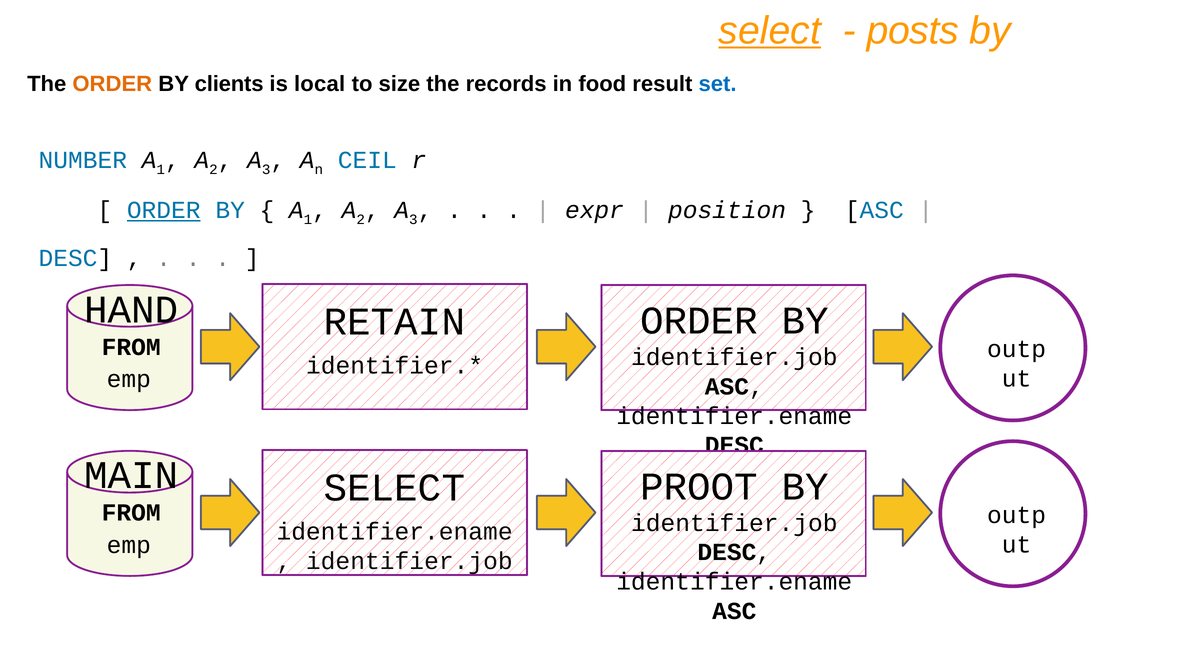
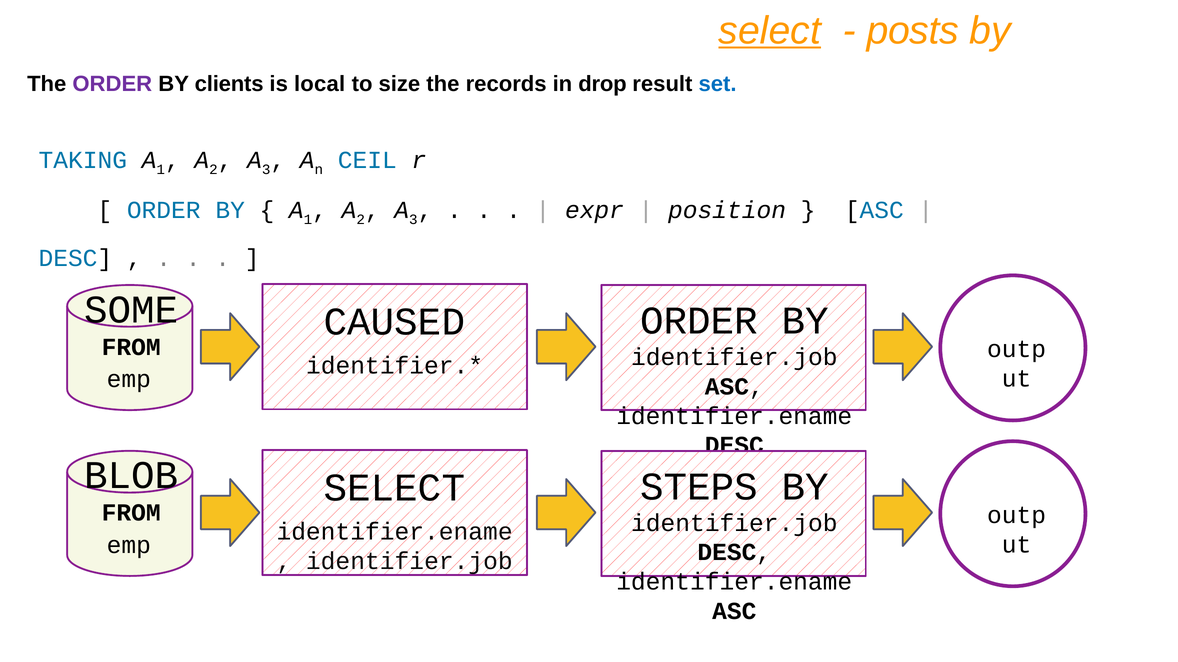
ORDER colour: orange -> purple (112, 84)
food: food -> drop (602, 84)
NUMBER: NUMBER -> TAKING (83, 160)
ORDER underline: present -> none (164, 210)
HAND: HAND -> SOME (131, 310)
RETAIN: RETAIN -> CAUSED (394, 322)
MAIN: MAIN -> BLOB (131, 476)
PROOT: PROOT -> STEPS (699, 487)
